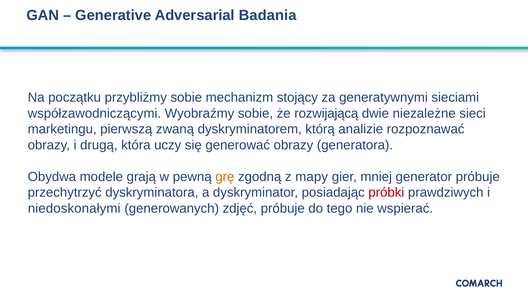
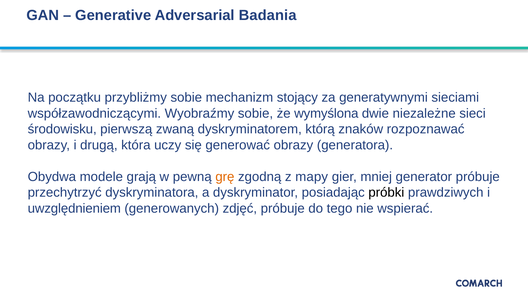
rozwijającą: rozwijającą -> wymyślona (326, 113)
marketingu: marketingu -> środowisku (62, 129)
analizie: analizie -> znaków (361, 129)
próbki colour: red -> black (386, 193)
niedoskonałymi: niedoskonałymi -> uwzględnieniem (74, 208)
